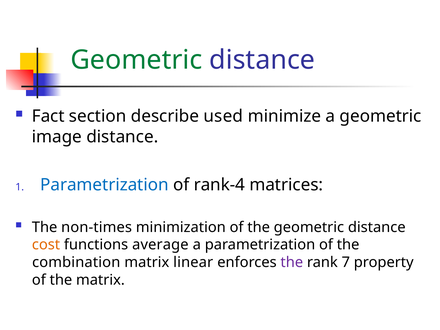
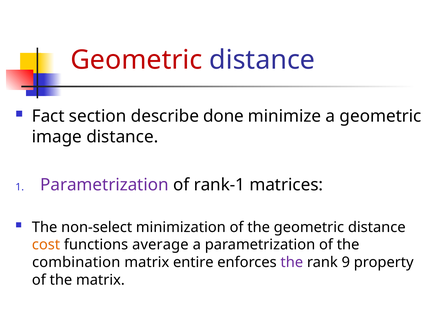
Geometric colour: green -> red (136, 60)
used: used -> done (223, 116)
Parametrization colour: blue -> purple (104, 185)
rank-4: rank-4 -> rank-1 (219, 185)
non-times: non-times -> non-select (97, 227)
linear: linear -> entire (193, 262)
7: 7 -> 9 (346, 262)
